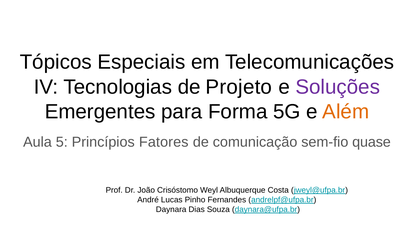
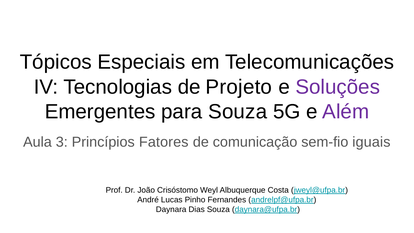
para Forma: Forma -> Souza (238, 112)
Além colour: orange -> purple (346, 112)
5: 5 -> 3 (62, 142)
quase: quase -> iguais (371, 142)
